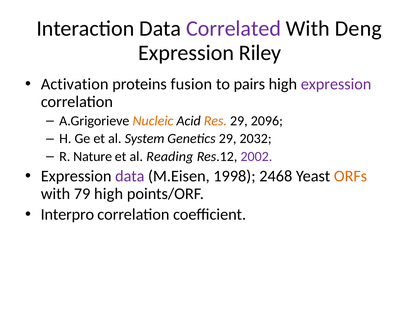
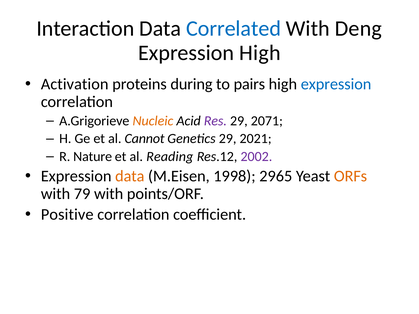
Correlated colour: purple -> blue (234, 28)
Expression Riley: Riley -> High (260, 53)
fusion: fusion -> during (191, 84)
expression colour: purple -> blue (336, 84)
Res colour: orange -> purple (215, 121)
2096: 2096 -> 2071 (267, 121)
System: System -> Cannot (145, 139)
2032: 2032 -> 2021 (256, 139)
data colour: purple -> orange (130, 176)
2468: 2468 -> 2965 (276, 176)
79 high: high -> with (109, 194)
Interpro: Interpro -> Positive (67, 215)
